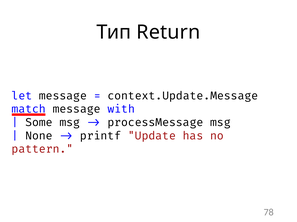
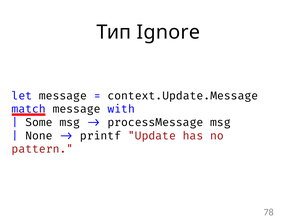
Return: Return -> Ignore (168, 32)
